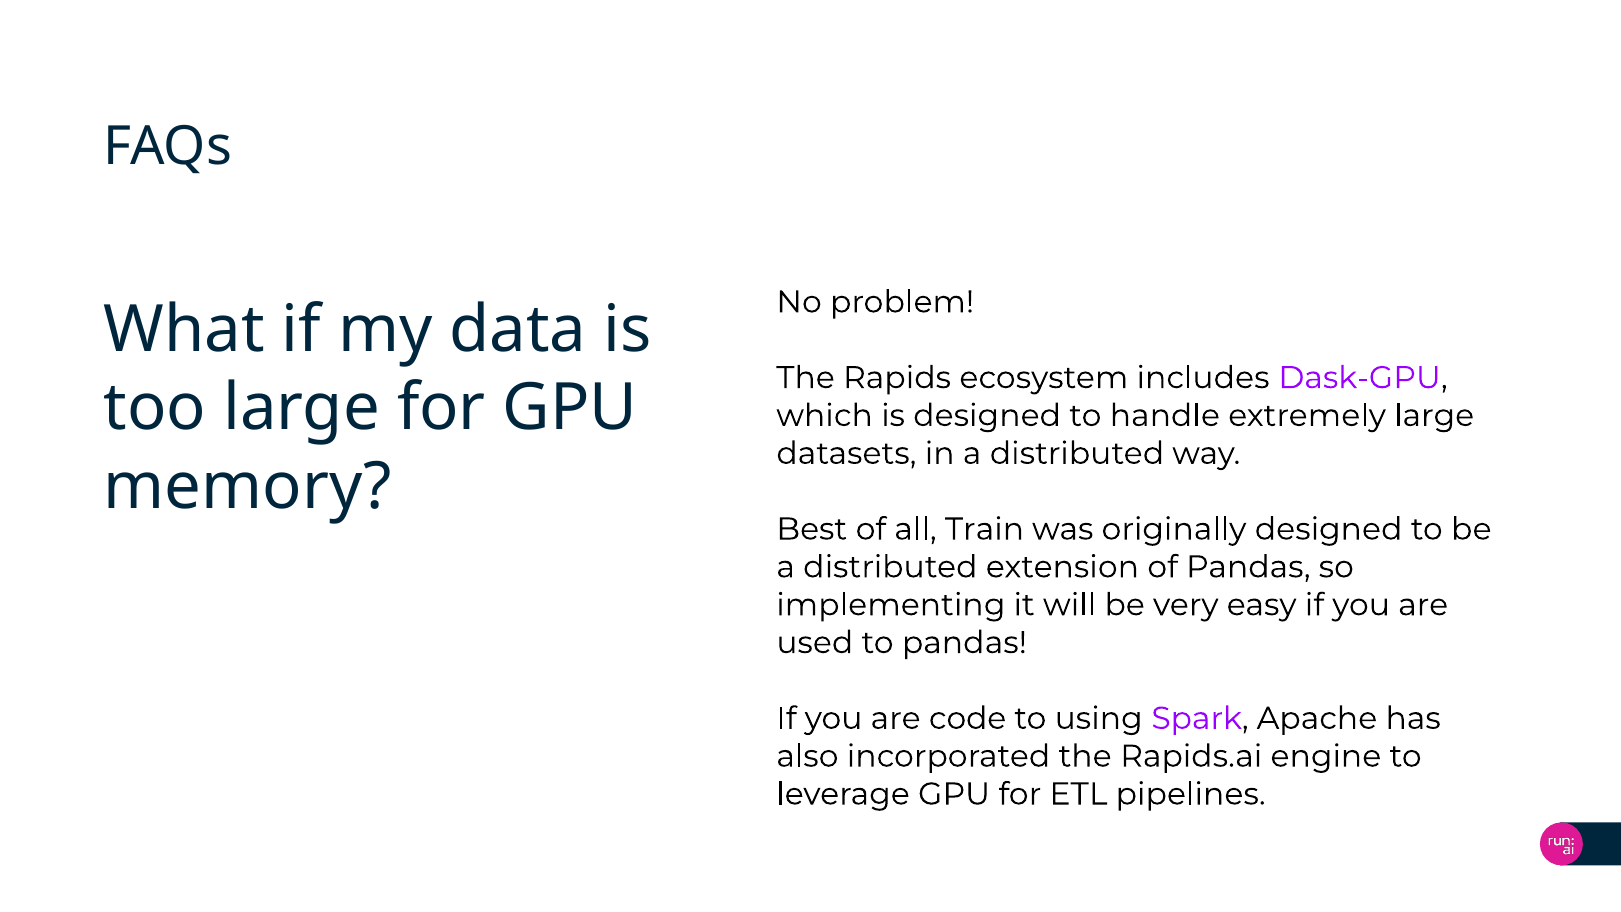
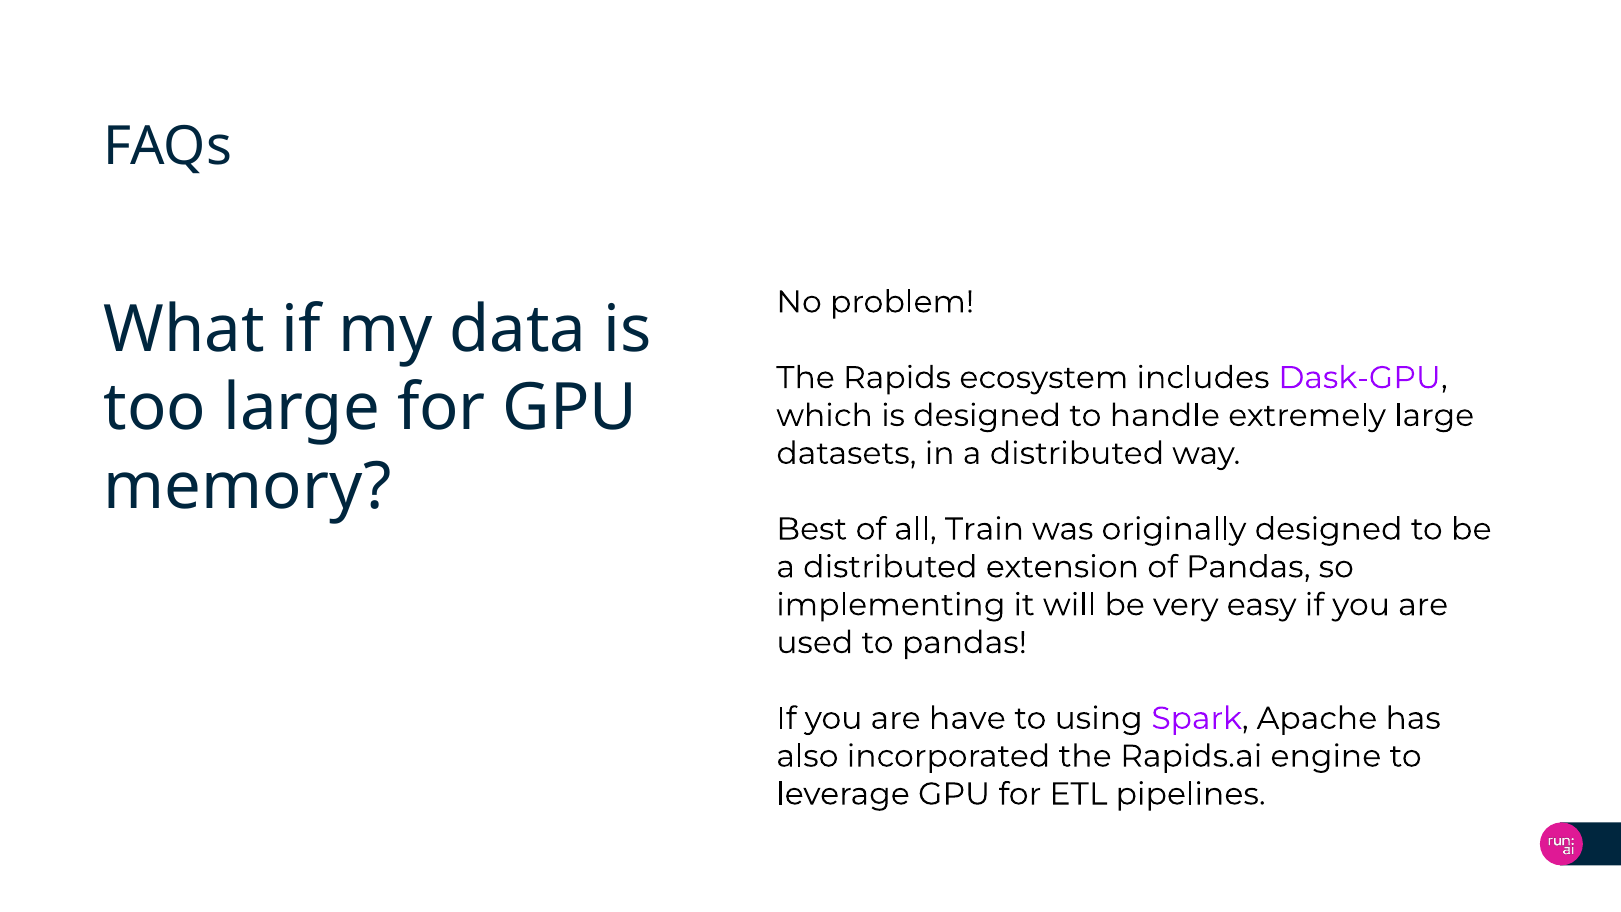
code: code -> have (967, 718)
